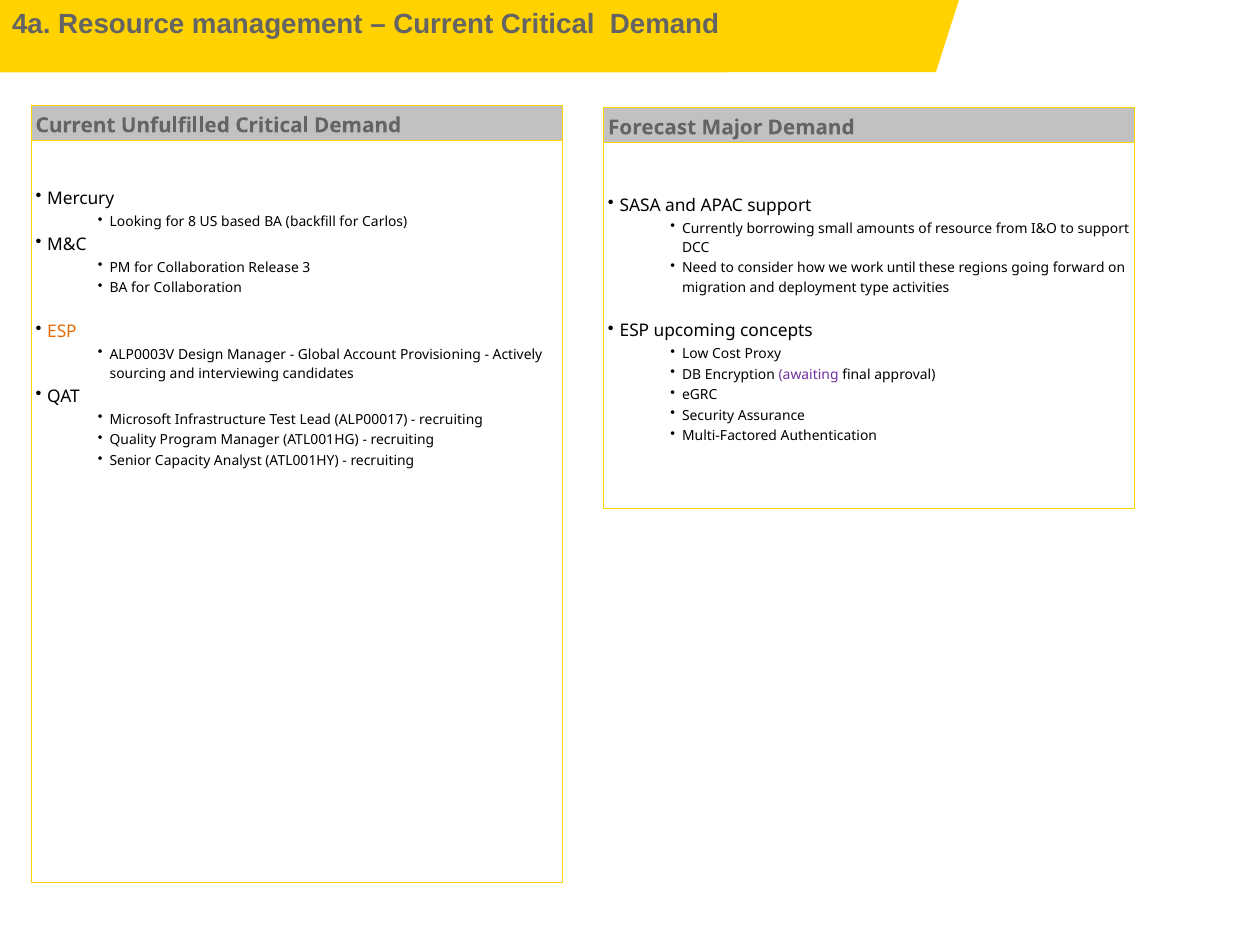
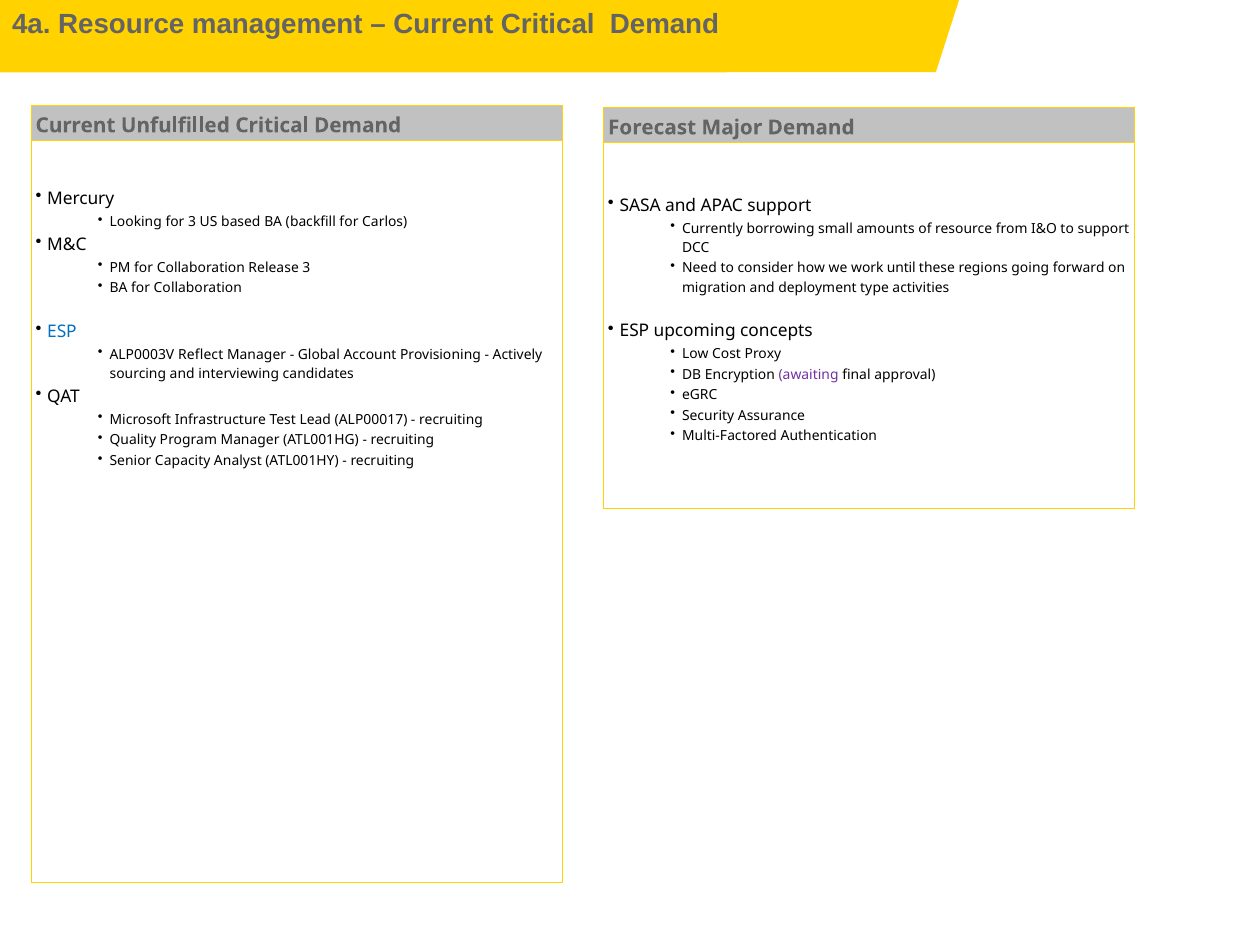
for 8: 8 -> 3 (192, 222)
ESP colour: orange -> blue (62, 332)
Design: Design -> Reflect (201, 354)
